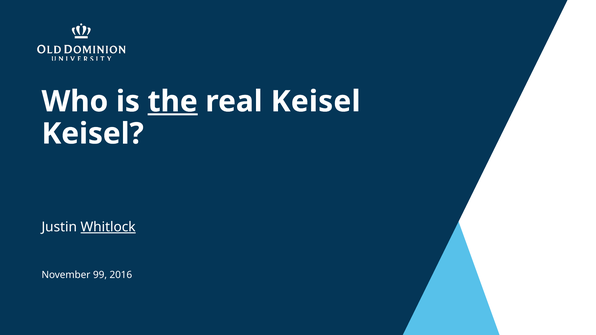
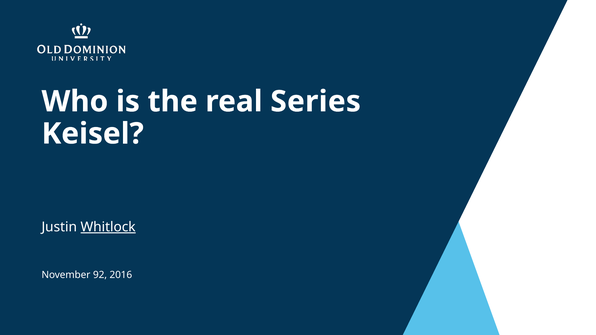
the underline: present -> none (173, 102)
real Keisel: Keisel -> Series (316, 102)
99: 99 -> 92 (100, 275)
